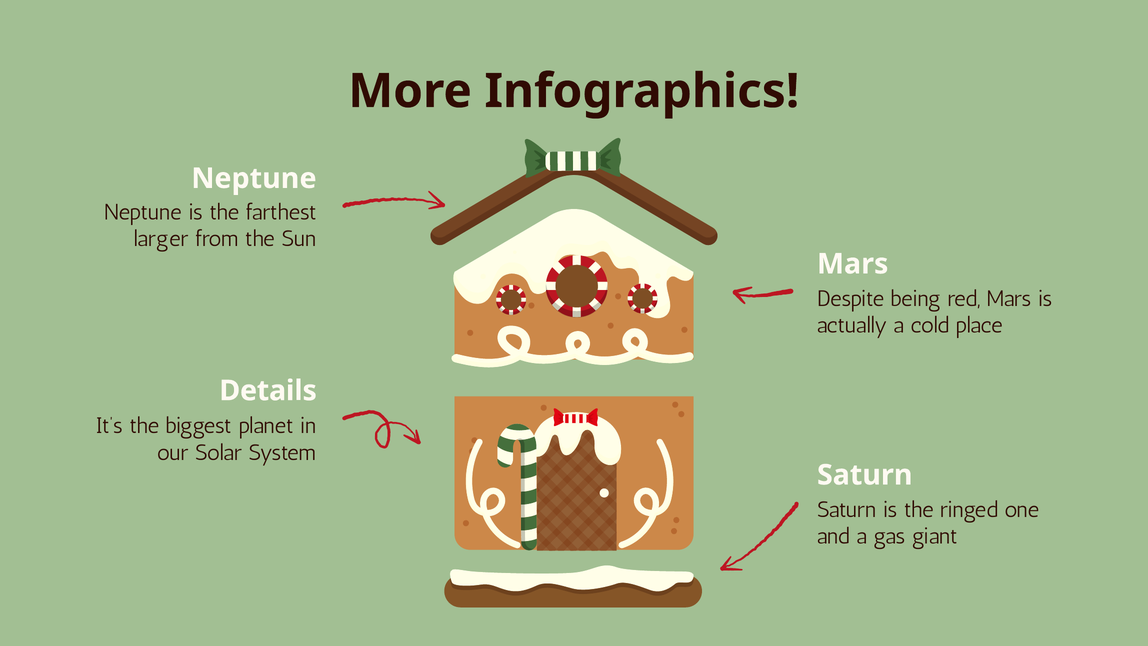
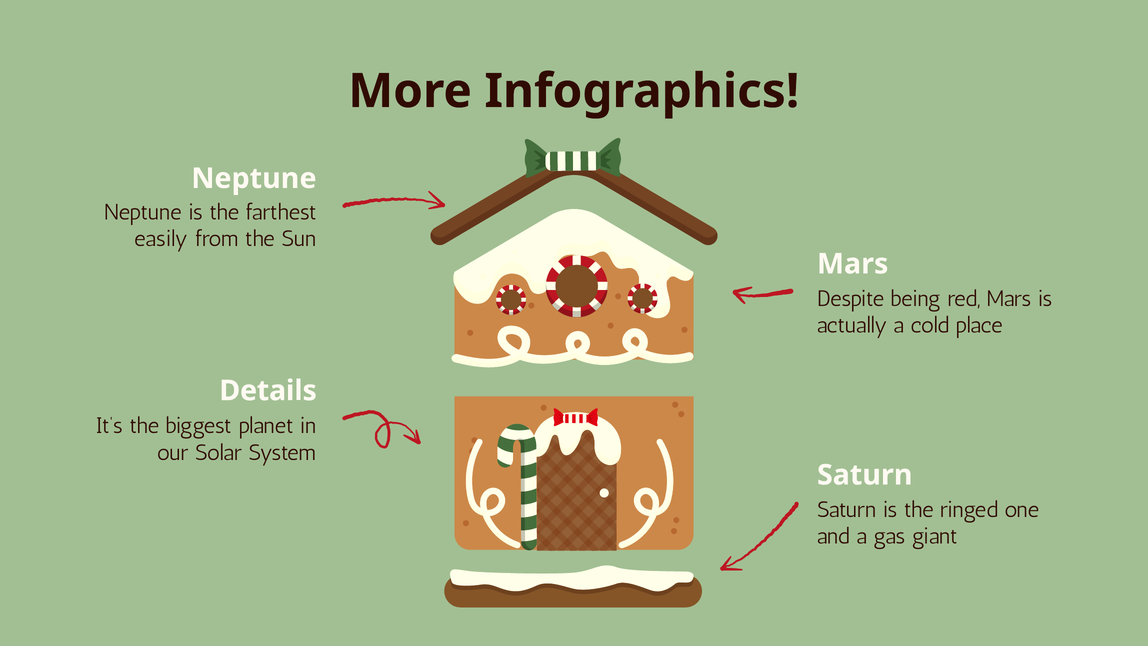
larger: larger -> easily (161, 239)
